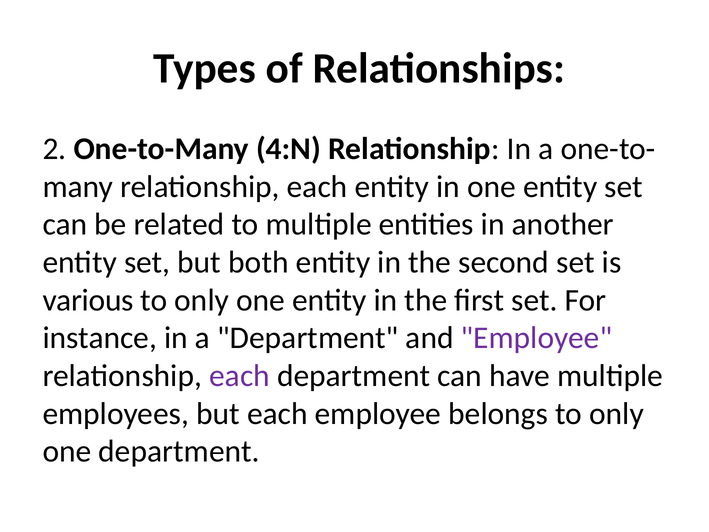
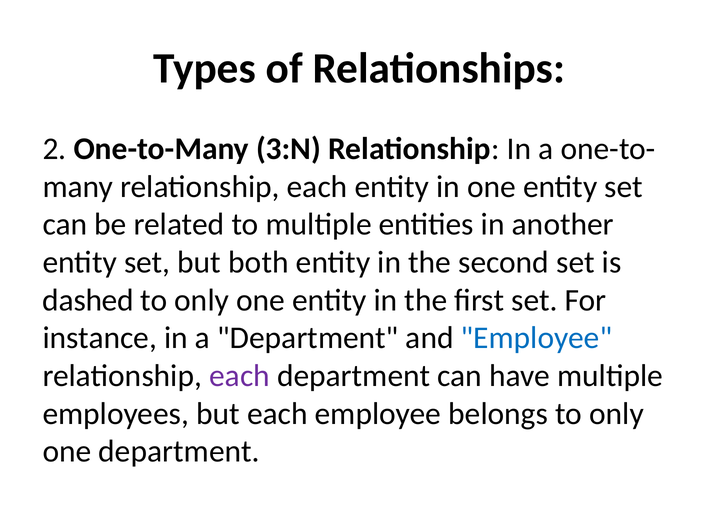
4:N: 4:N -> 3:N (289, 149)
various: various -> dashed (88, 300)
Employee colour: purple -> blue (536, 338)
